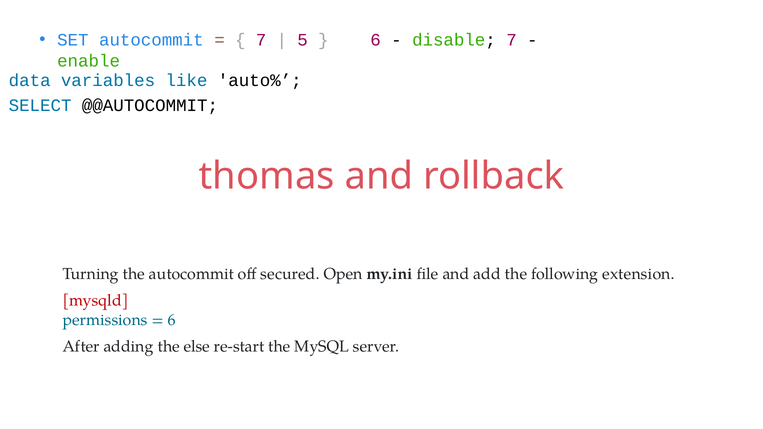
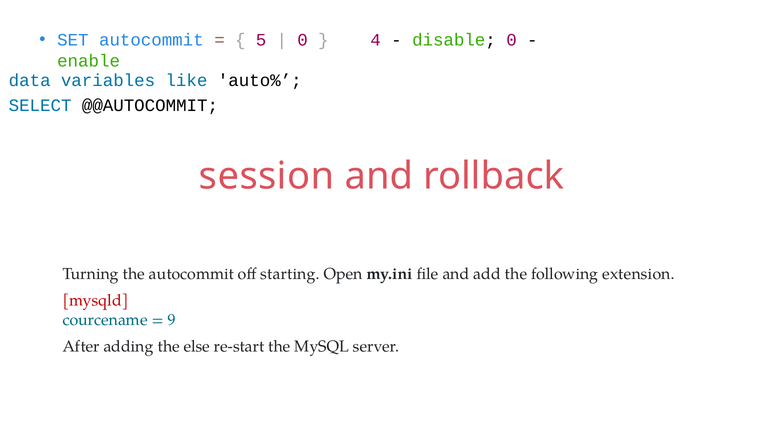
7: 7 -> 5 (261, 40)
5: 5 -> 0 (303, 40)
6: 6 -> 4 (376, 40)
disable 7: 7 -> 0 (512, 40)
thomas: thomas -> session (267, 176)
secured: secured -> starting (290, 274)
permissions: permissions -> courcename (105, 320)
6: 6 -> 9 (172, 320)
